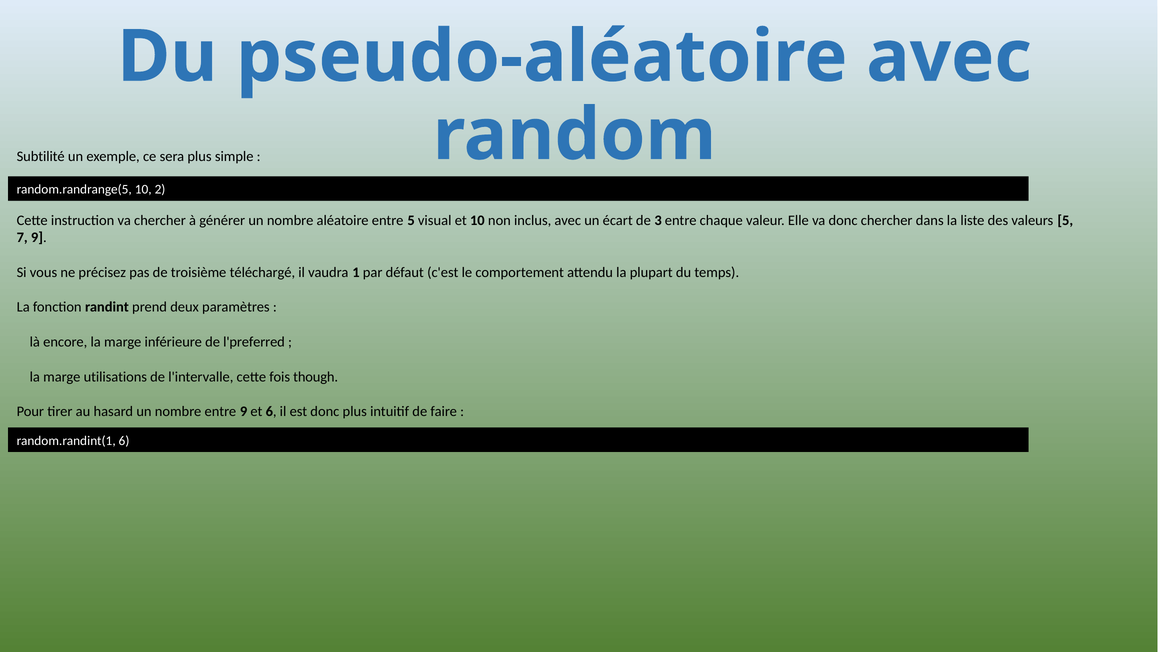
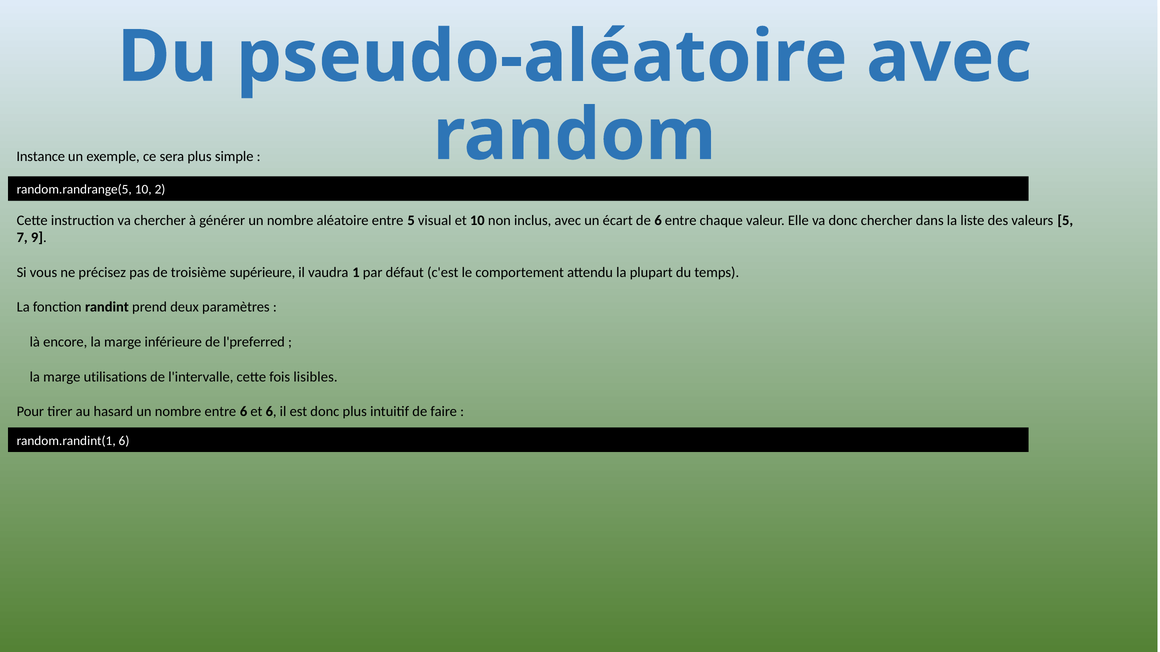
Subtilité: Subtilité -> Instance (41, 157)
de 3: 3 -> 6 (658, 220)
téléchargé: téléchargé -> supérieure (262, 273)
though: though -> lisibles (316, 377)
entre 9: 9 -> 6 (244, 412)
